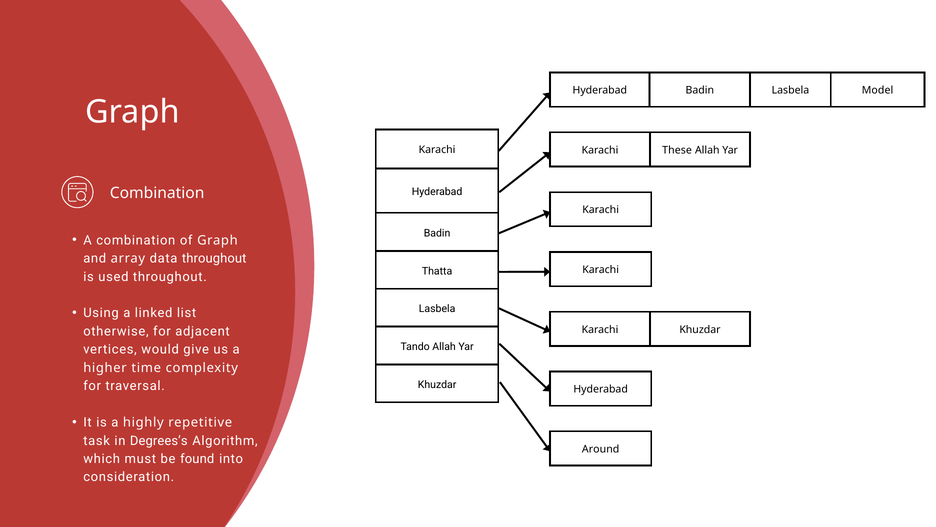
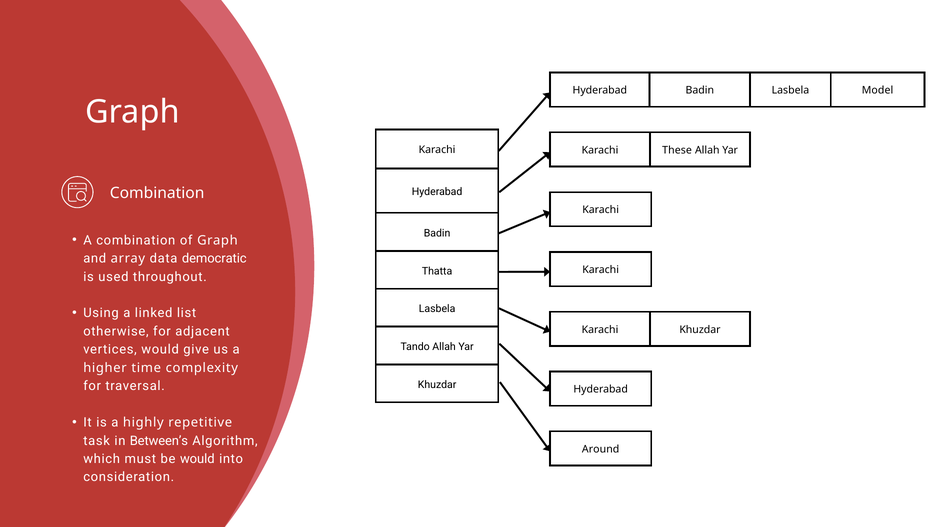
data throughout: throughout -> democratic (214, 258)
Degrees’s: Degrees’s -> Between’s (159, 440)
be found: found -> would (197, 459)
